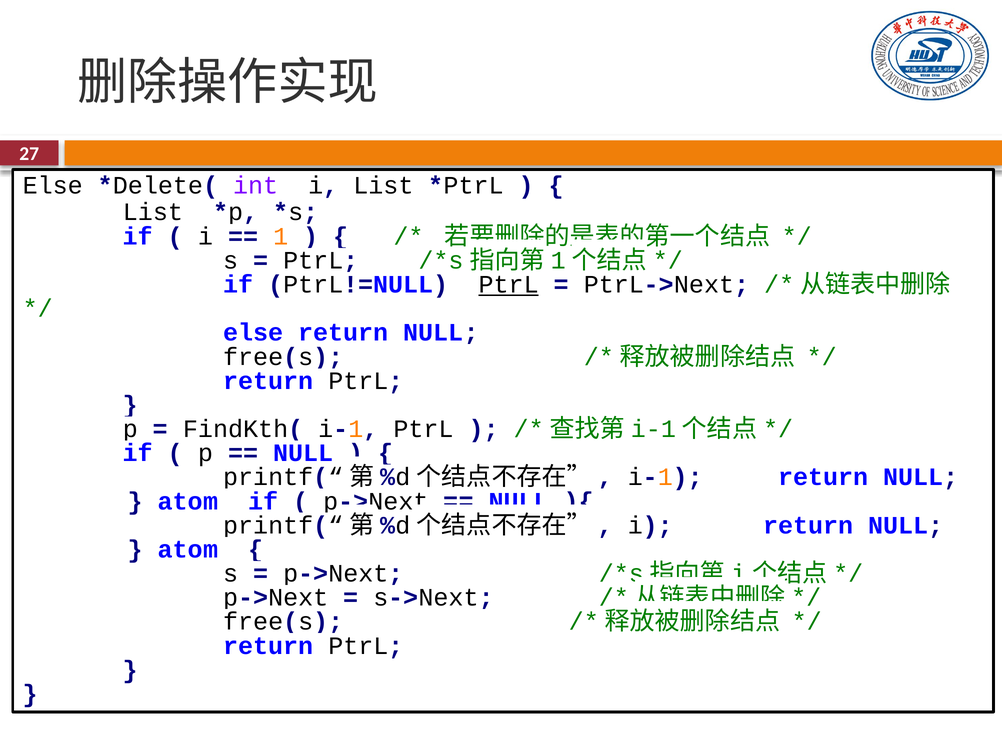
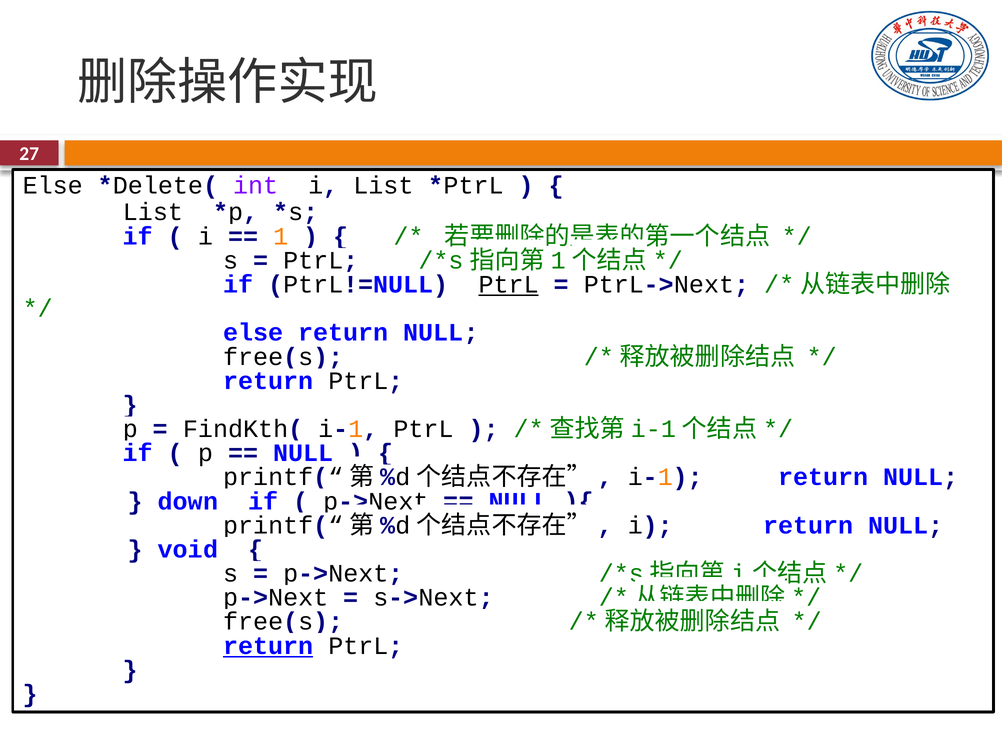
atom: atom -> down (188, 501)
atom: atom -> void (188, 549)
return underline: none -> present (268, 645)
